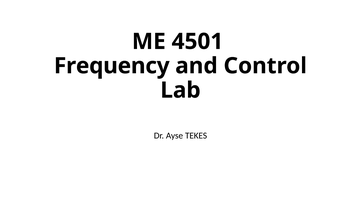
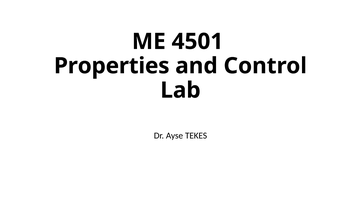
Frequency: Frequency -> Properties (112, 66)
